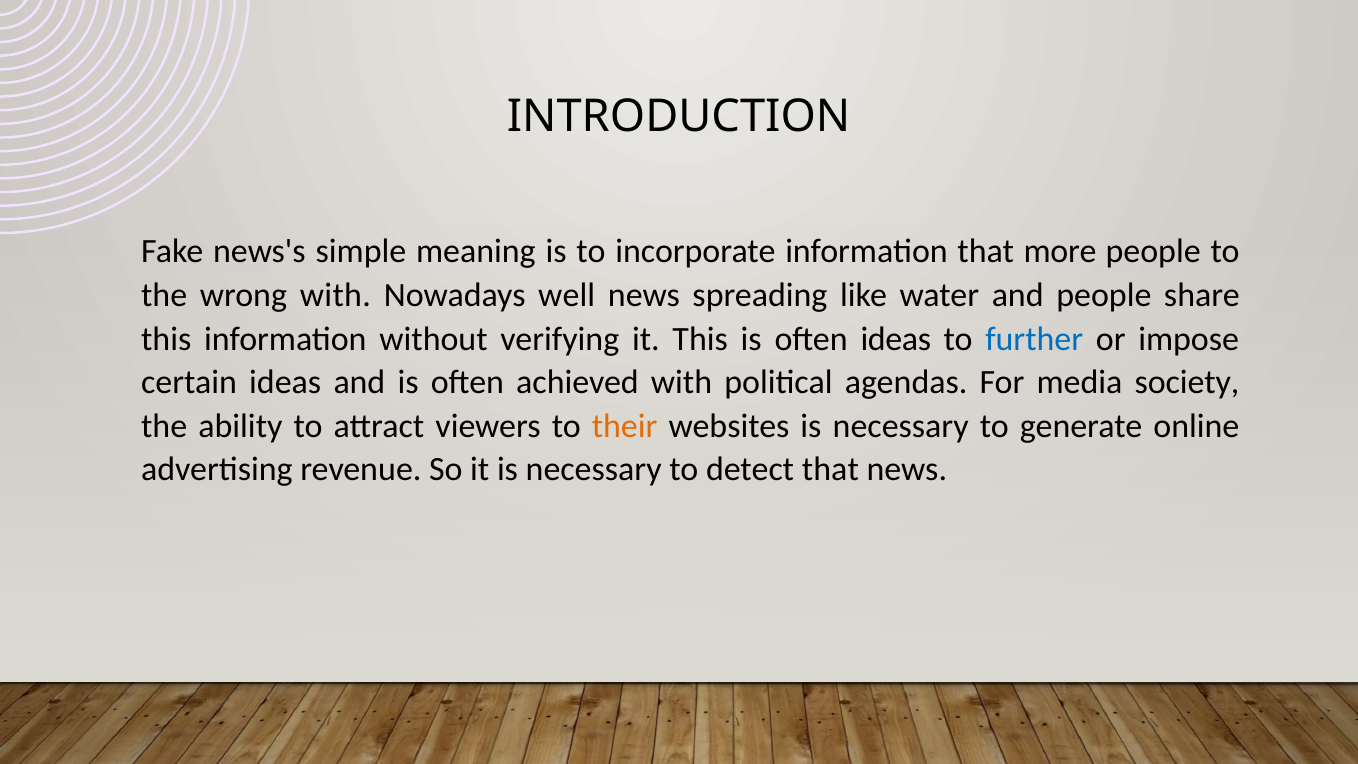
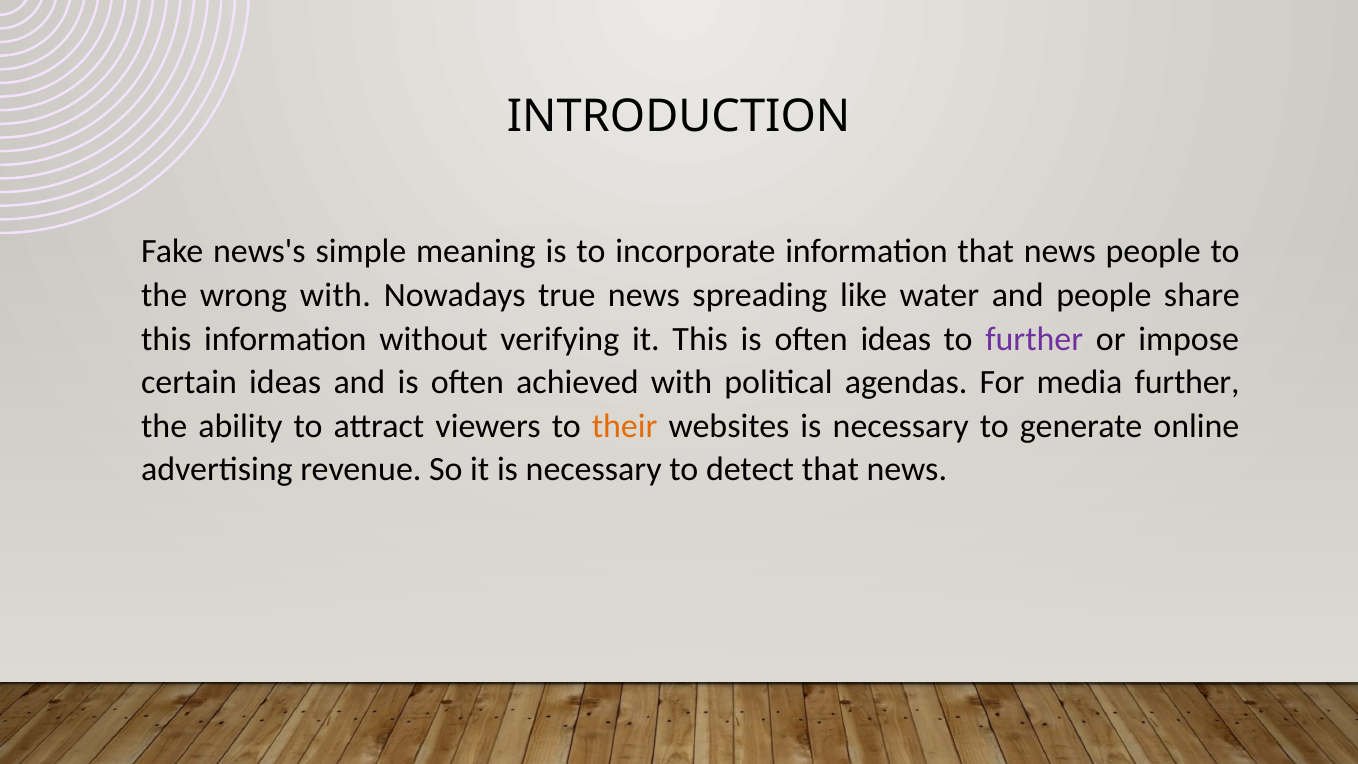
information that more: more -> news (1060, 252)
well: well -> true (567, 295)
further colour: blue -> purple (1034, 339)
media society: society -> further (1187, 382)
